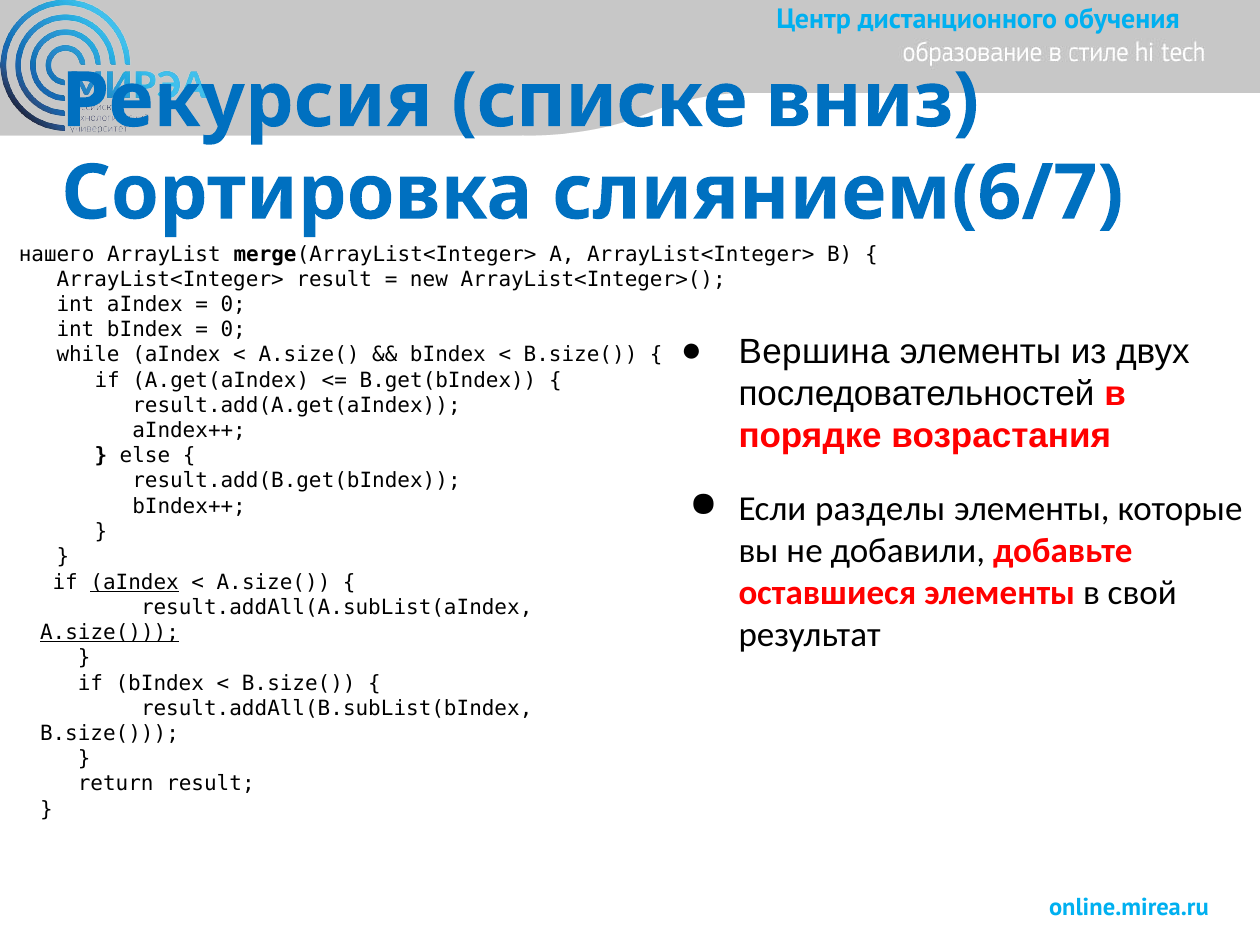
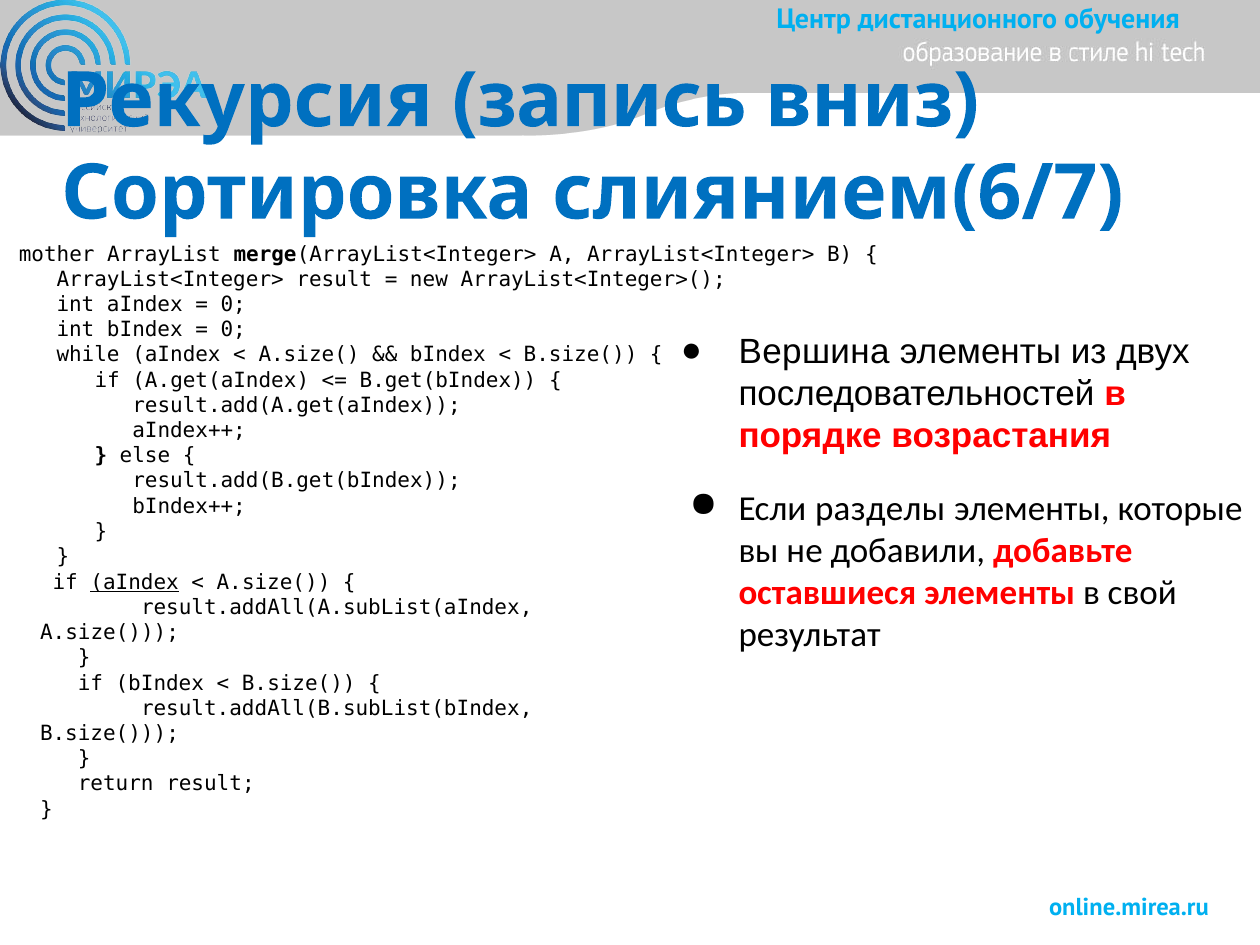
списке: списке -> запись (599, 101)
нашего: нашего -> mother (57, 254)
A.size( underline: present -> none (109, 633)
